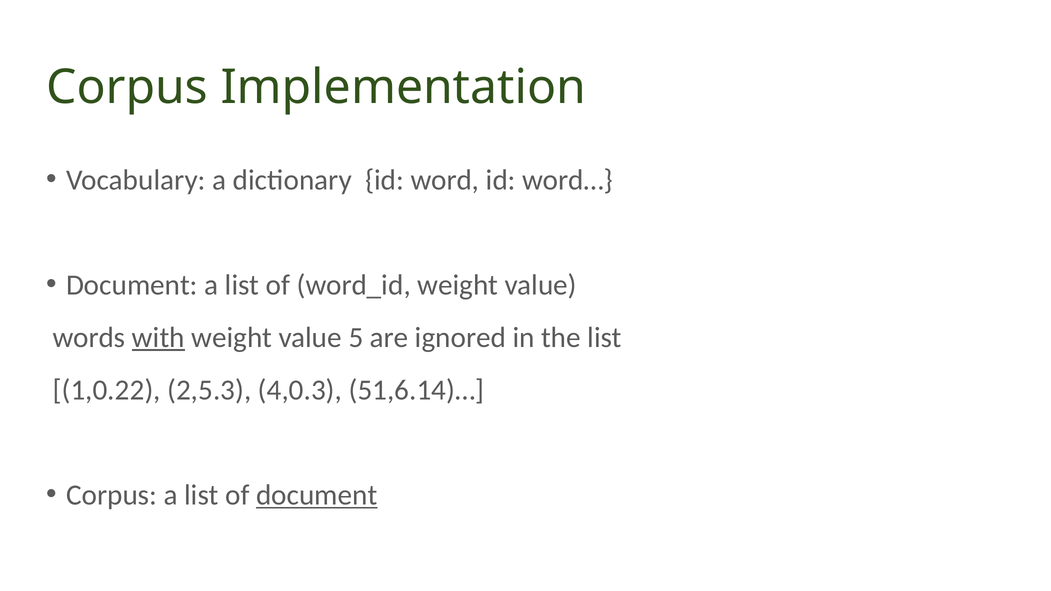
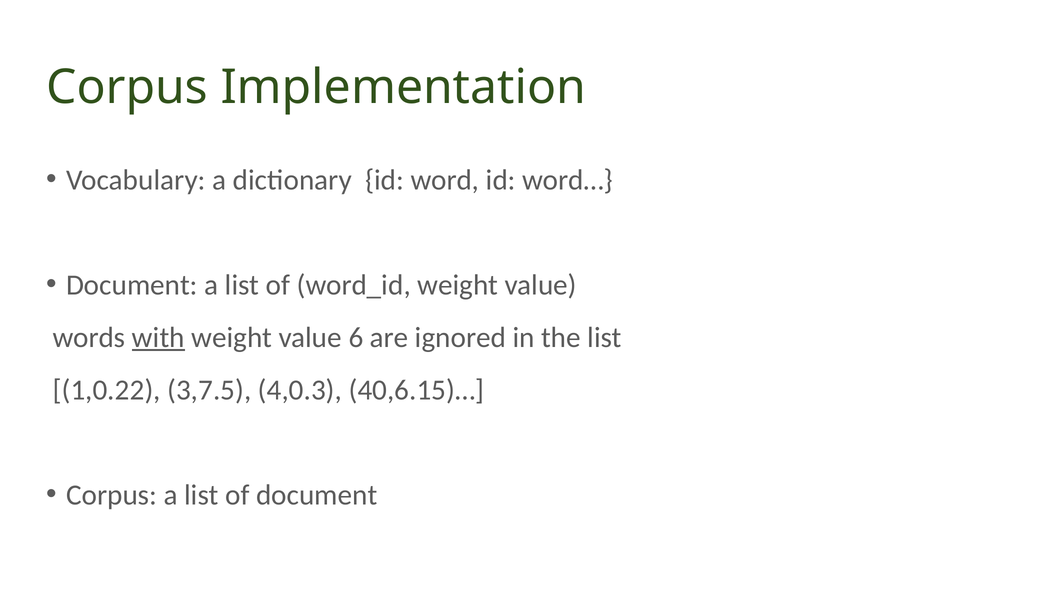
5: 5 -> 6 (356, 338)
2,5.3: 2,5.3 -> 3,7.5 (209, 390)
51,6.14)…: 51,6.14)… -> 40,6.15)… (416, 390)
document underline: present -> none (317, 495)
